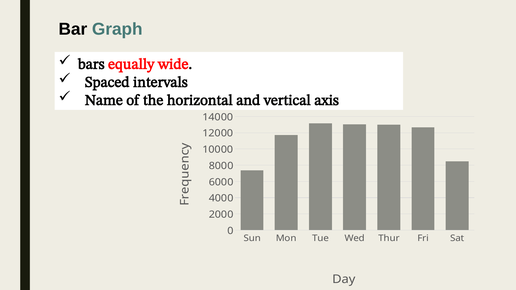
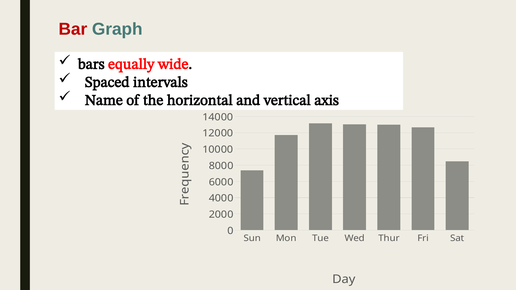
Bar colour: black -> red (73, 29)
